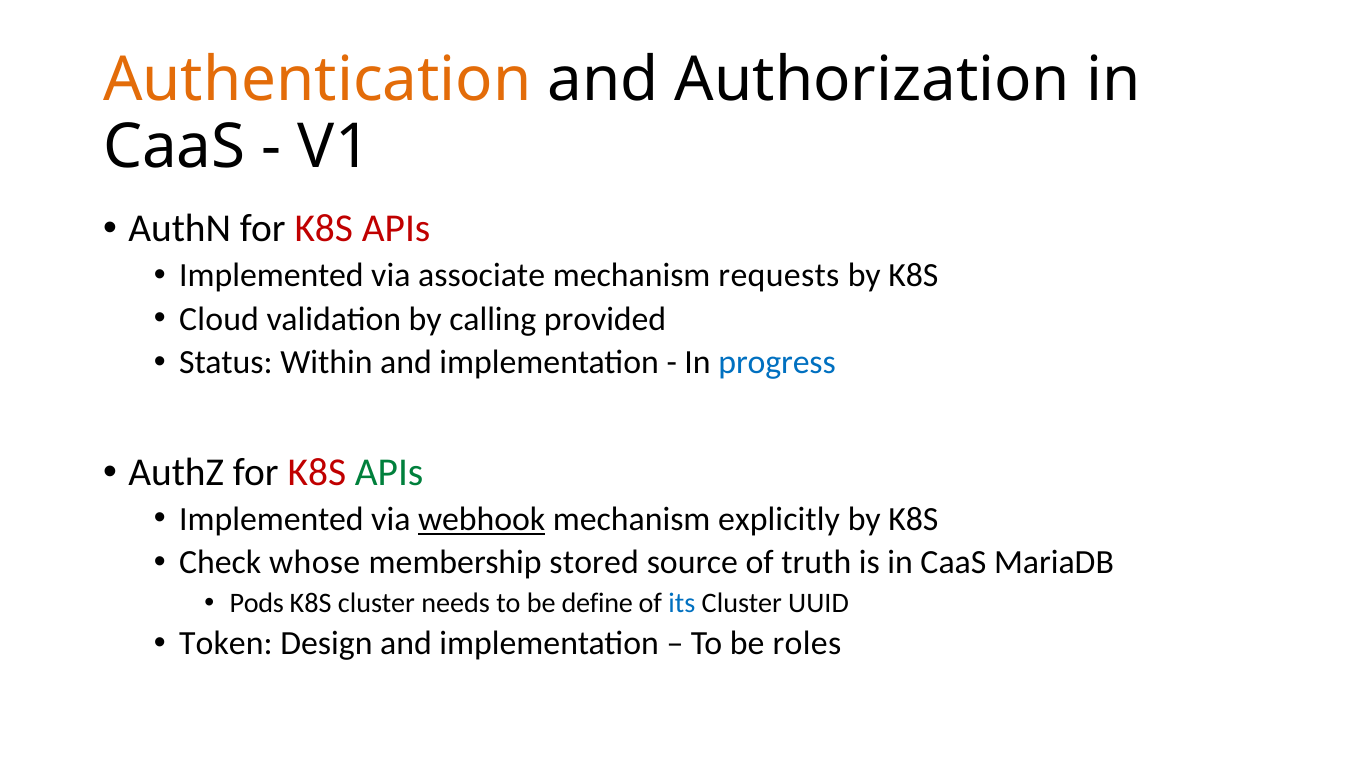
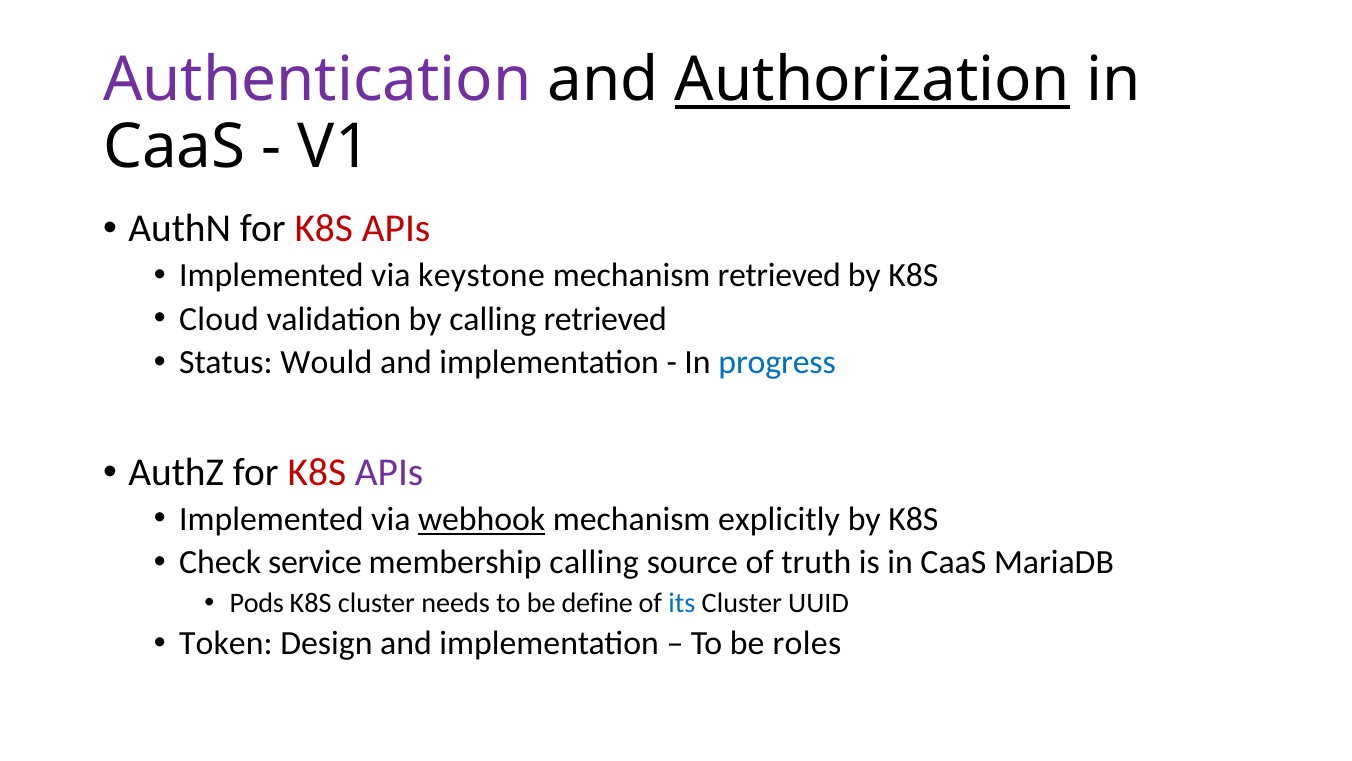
Authentication colour: orange -> purple (317, 80)
Authorization underline: none -> present (873, 80)
associate: associate -> keystone (481, 275)
mechanism requests: requests -> retrieved (779, 275)
calling provided: provided -> retrieved (605, 319)
Within: Within -> Would (326, 362)
APIs colour: green -> purple (389, 472)
whose: whose -> service (315, 562)
membership stored: stored -> calling (594, 562)
